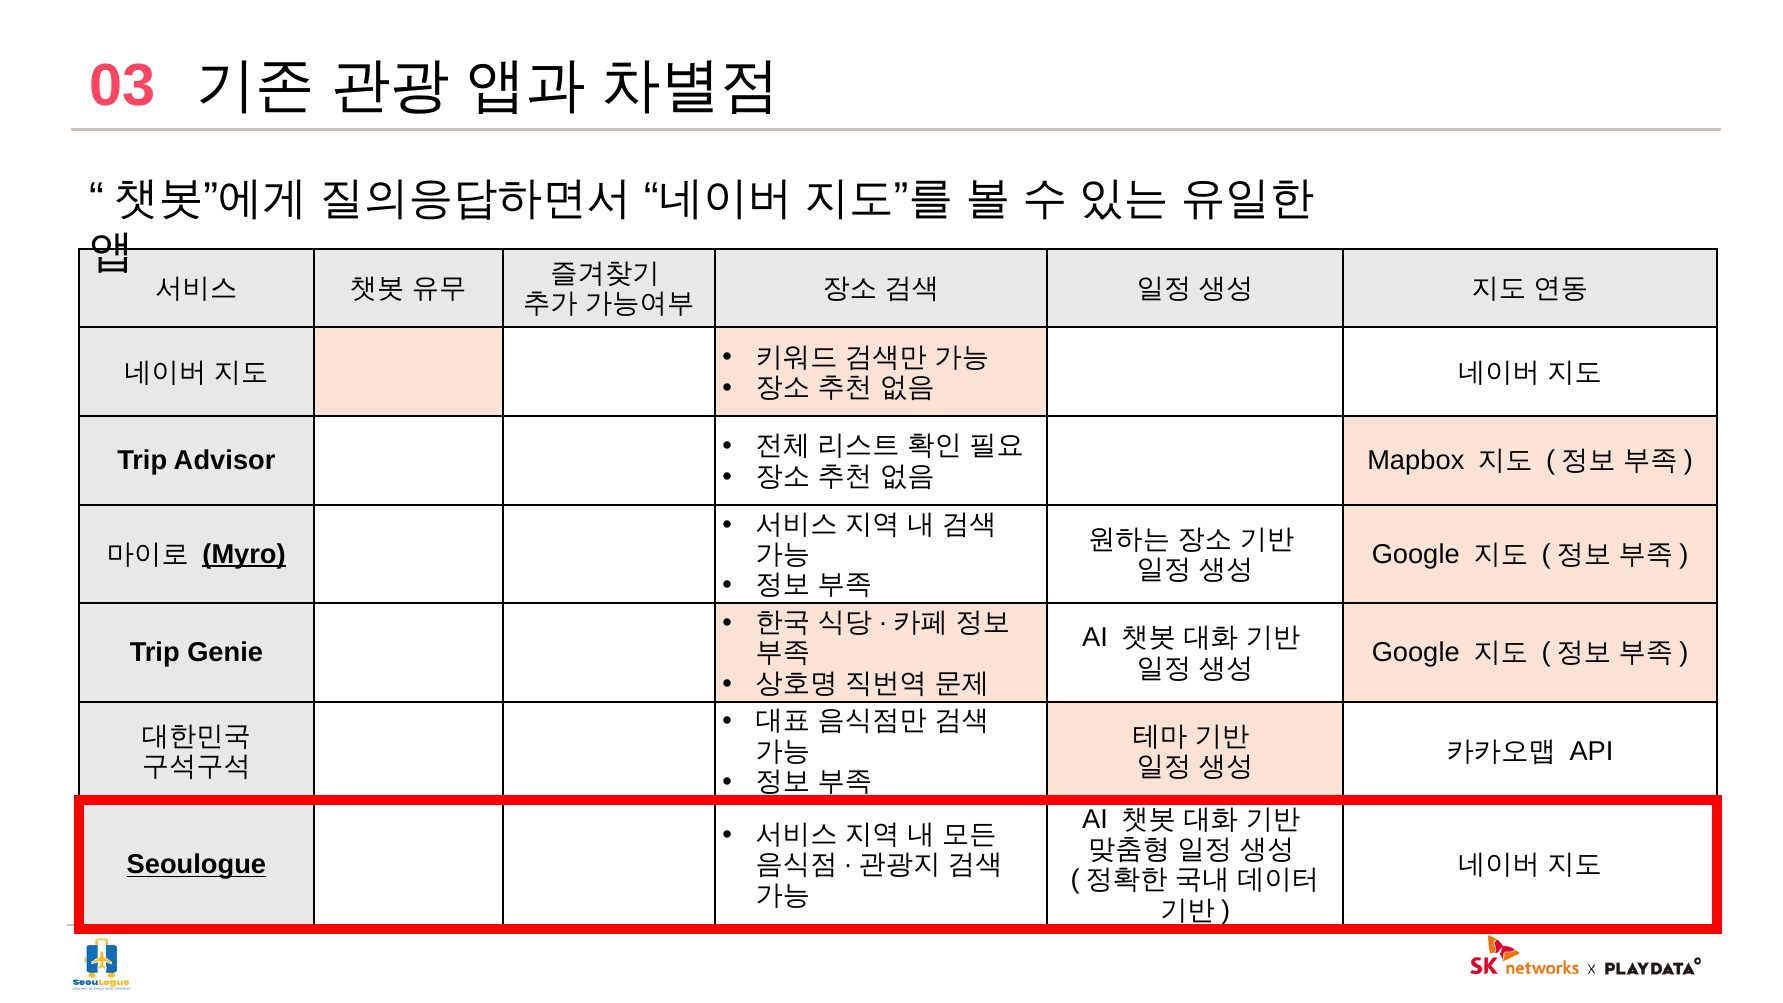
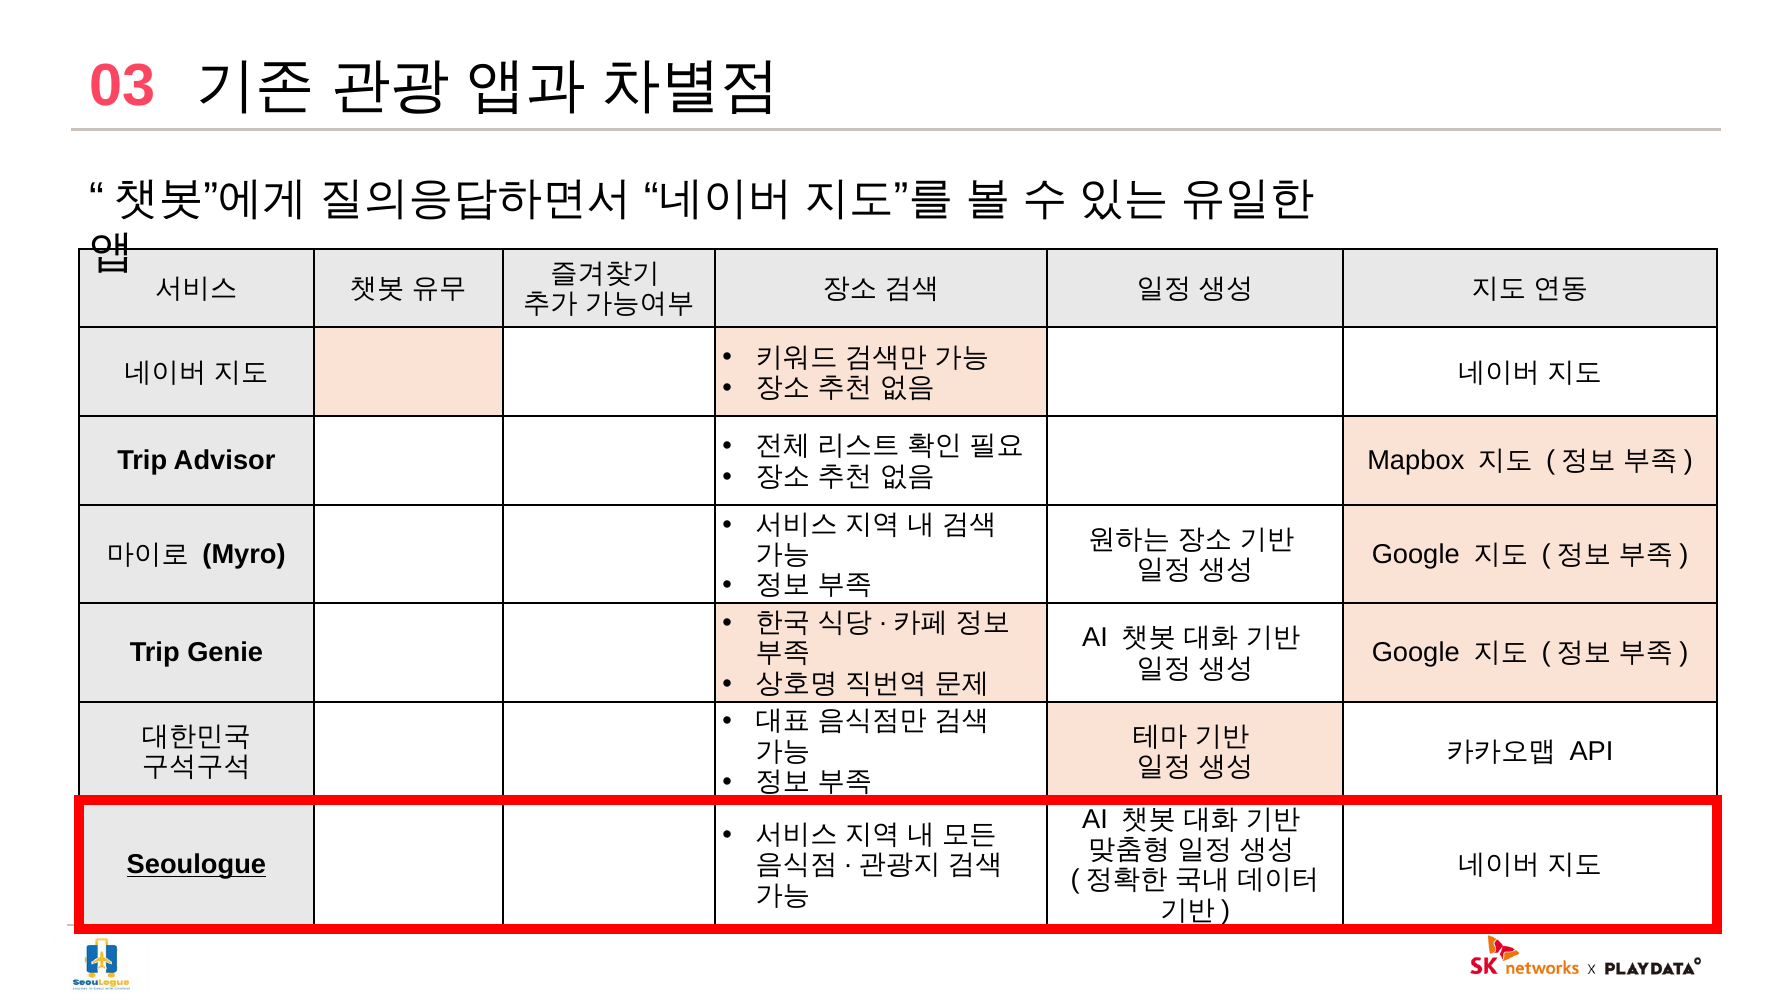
Myro underline: present -> none (244, 555)
